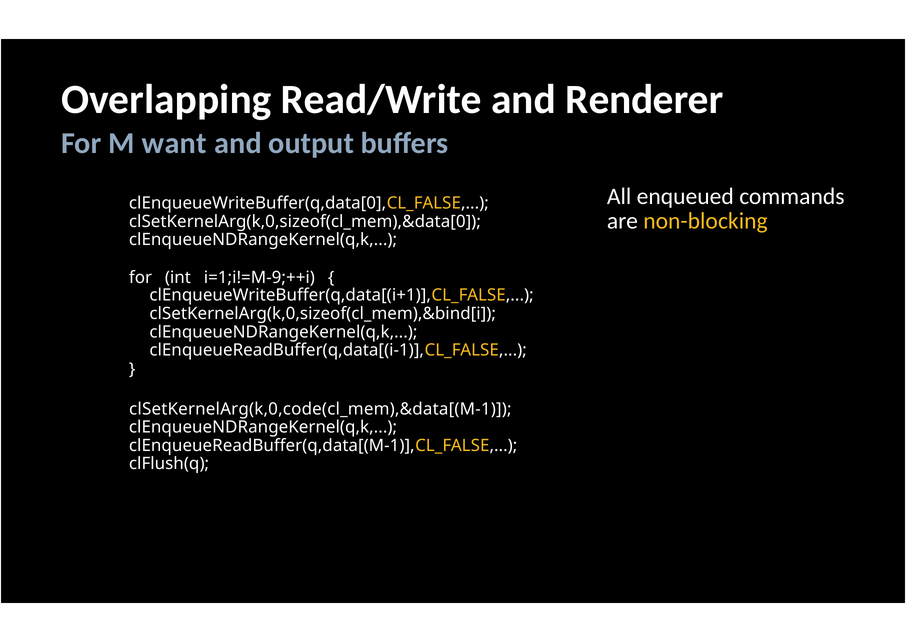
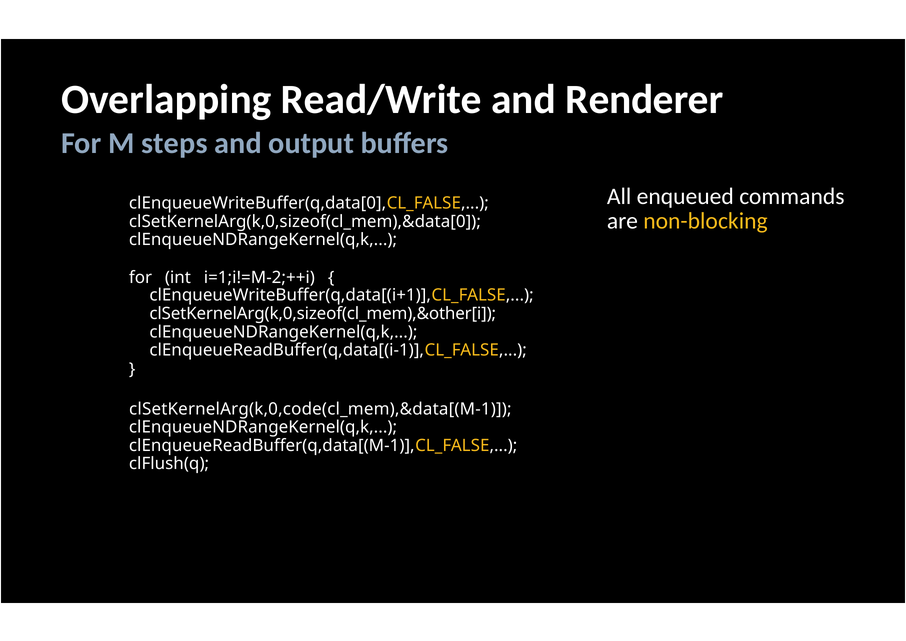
want: want -> steps (174, 143)
i=1;i!=M-9;++i: i=1;i!=M-9;++i -> i=1;i!=M-2;++i (259, 277)
clSetKernelArg(k,0,sizeof(cl_mem),&bind[i: clSetKernelArg(k,0,sizeof(cl_mem),&bind[i -> clSetKernelArg(k,0,sizeof(cl_mem),&other[i (323, 313)
